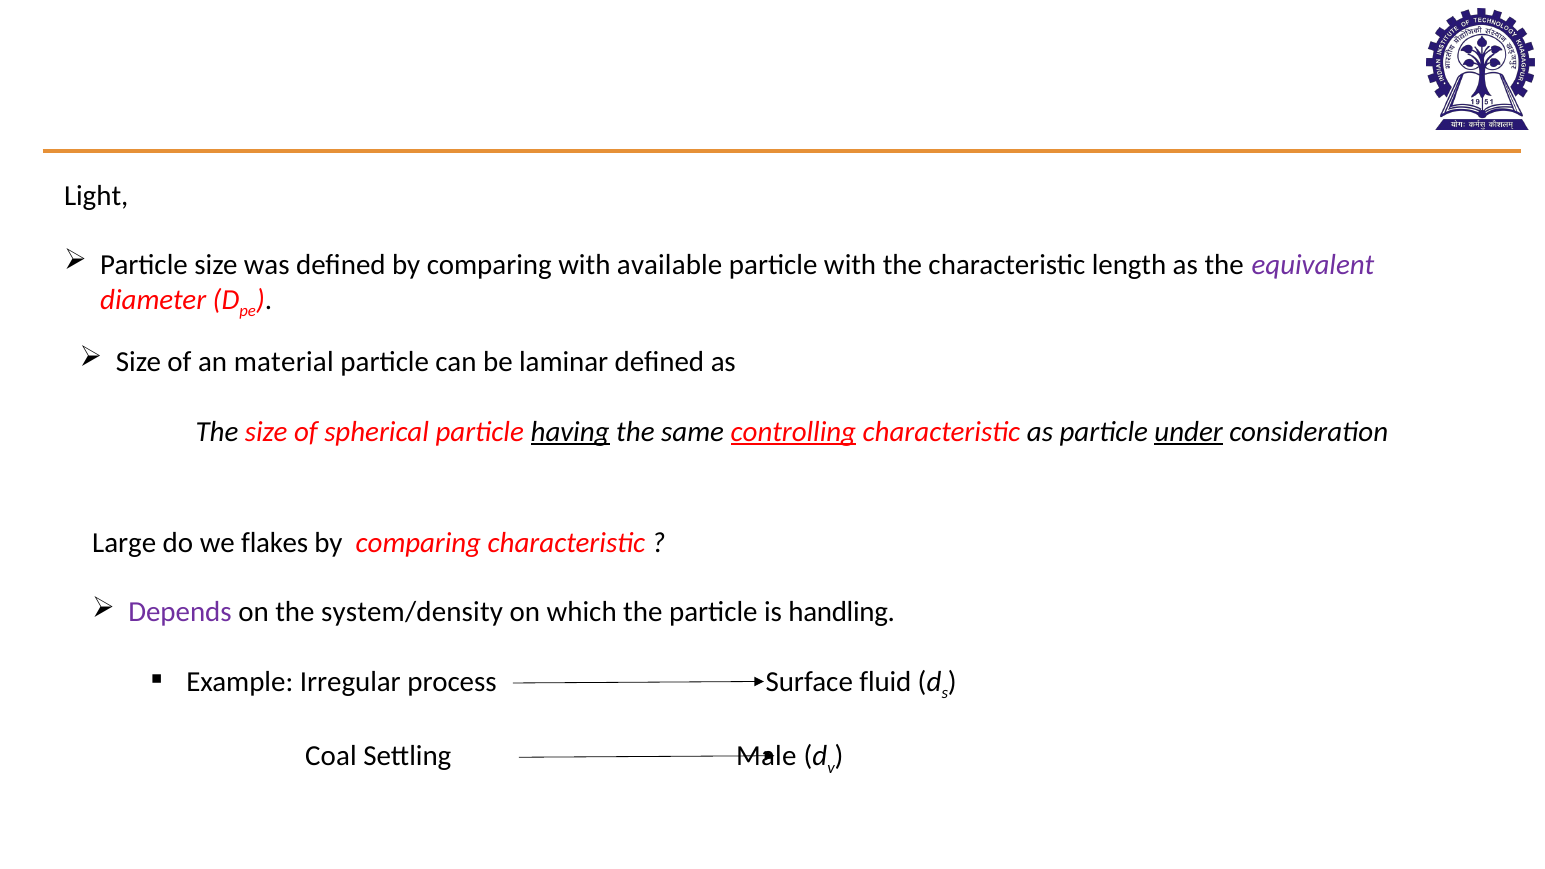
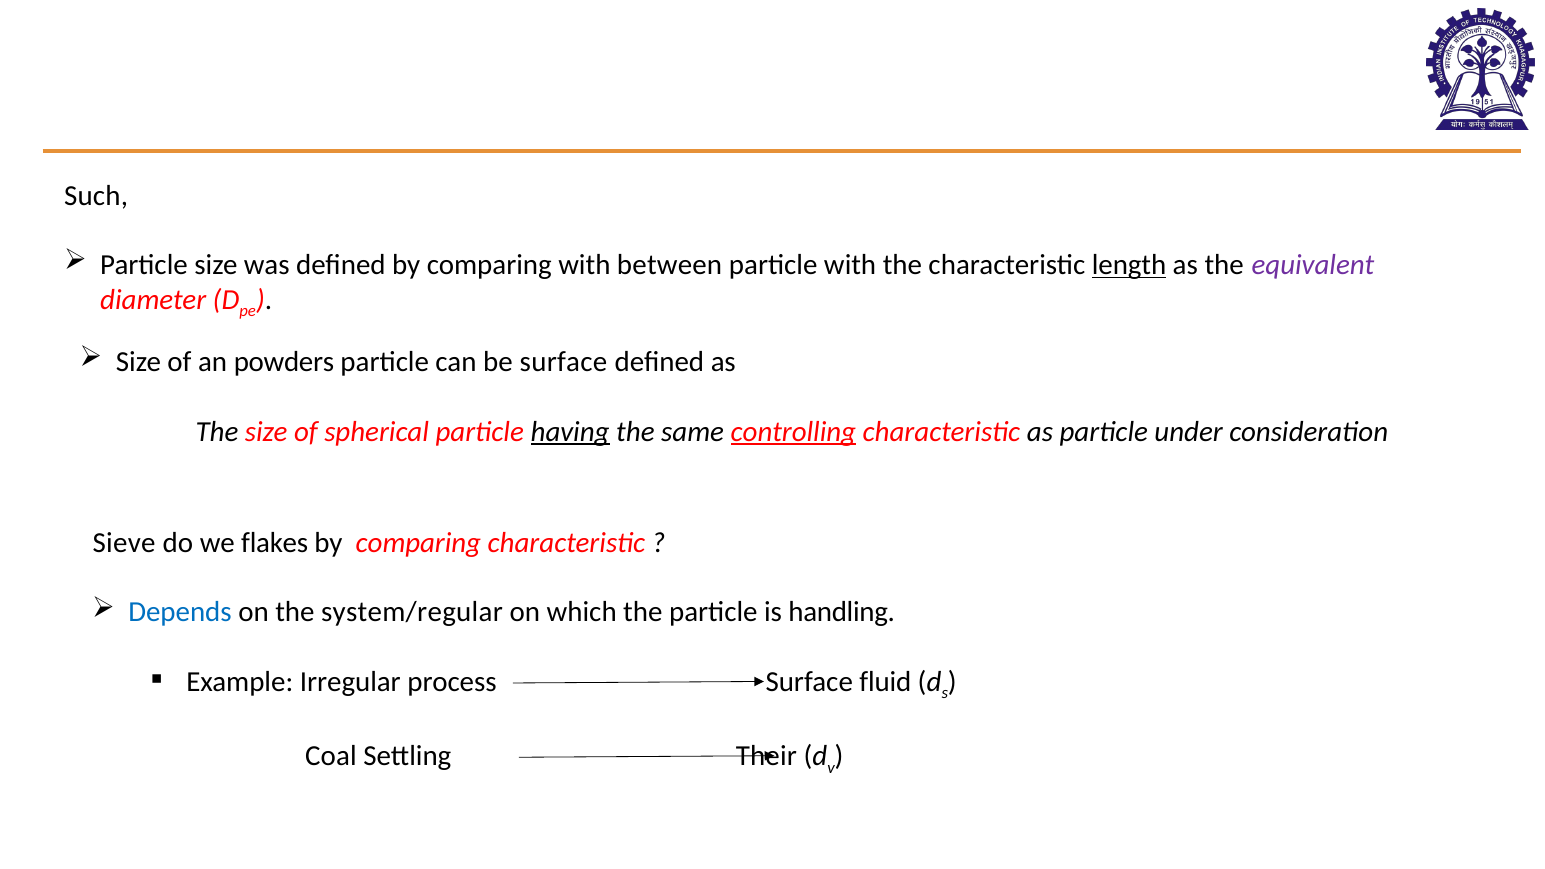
Light: Light -> Such (96, 196)
available: available -> between (670, 265)
length underline: none -> present (1129, 265)
material: material -> powders (284, 362)
be laminar: laminar -> surface (563, 362)
under underline: present -> none (1189, 431)
Large: Large -> Sieve (124, 543)
Depends colour: purple -> blue (180, 612)
system/density: system/density -> system/regular (412, 612)
Male: Male -> Their (766, 756)
